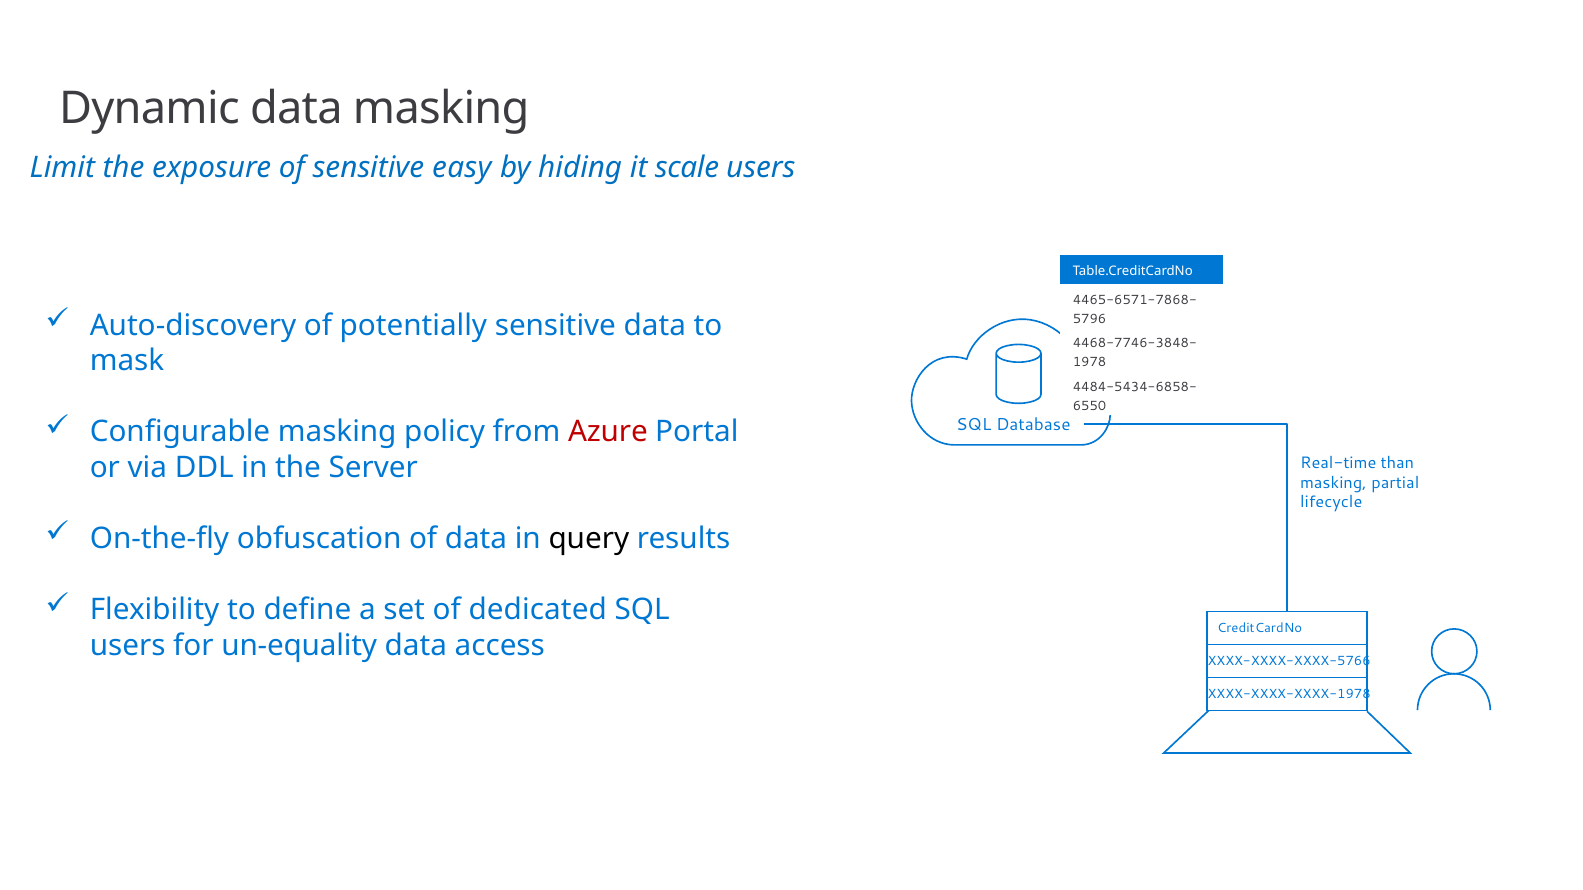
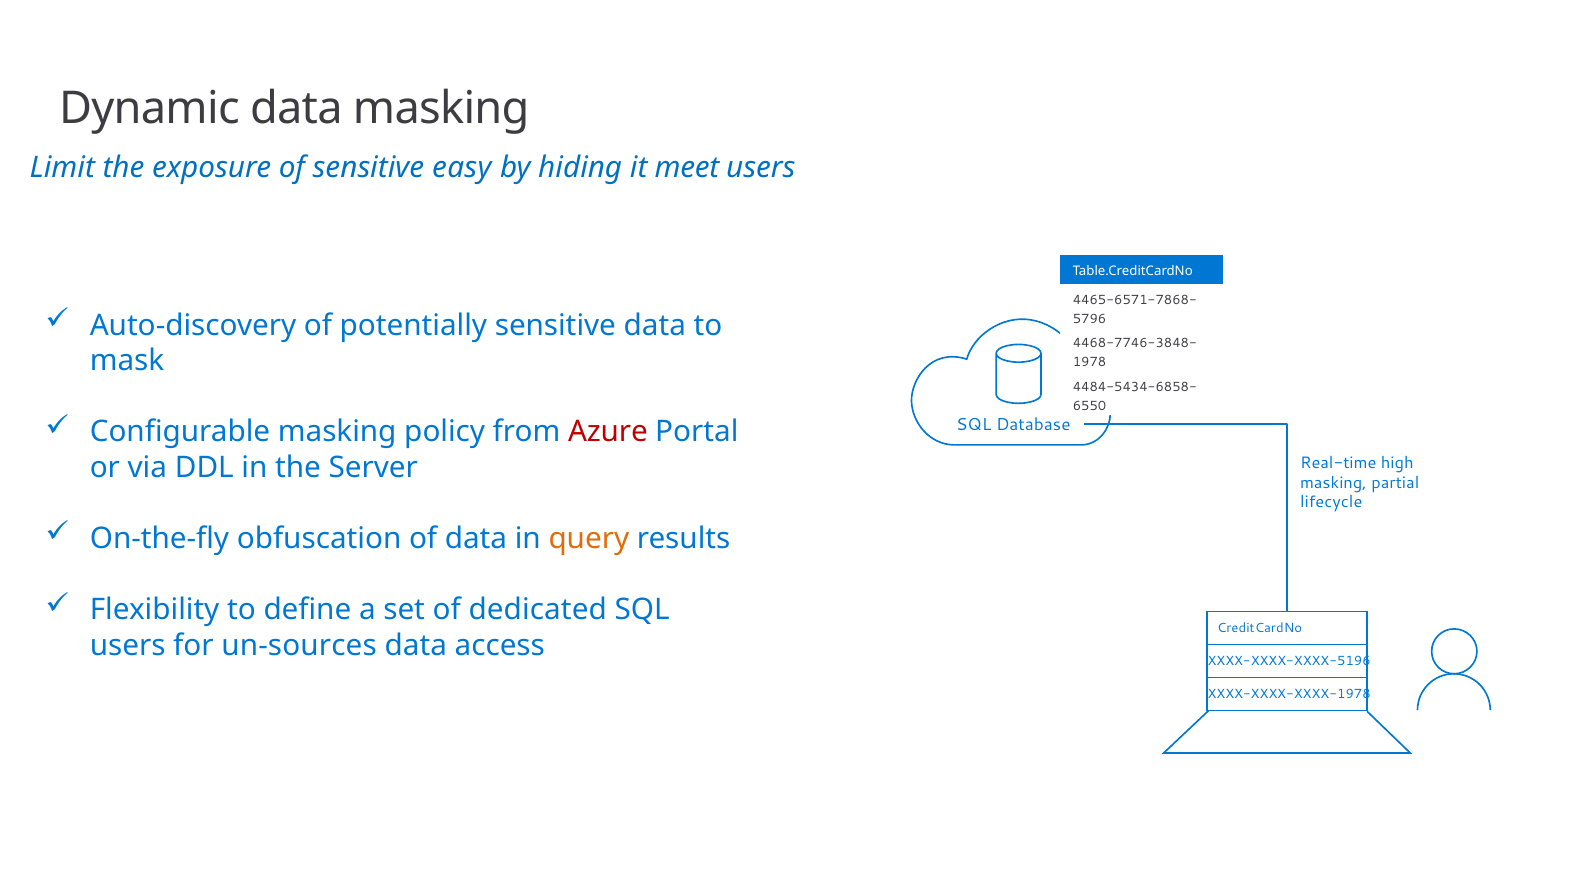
scale: scale -> meet (687, 168)
than: than -> high (1397, 463)
query colour: black -> orange (589, 539)
un-equality: un-equality -> un-sources (299, 646)
XXXX-XXXX-XXXX-5766: XXXX-XXXX-XXXX-5766 -> XXXX-XXXX-XXXX-5196 (1289, 662)
